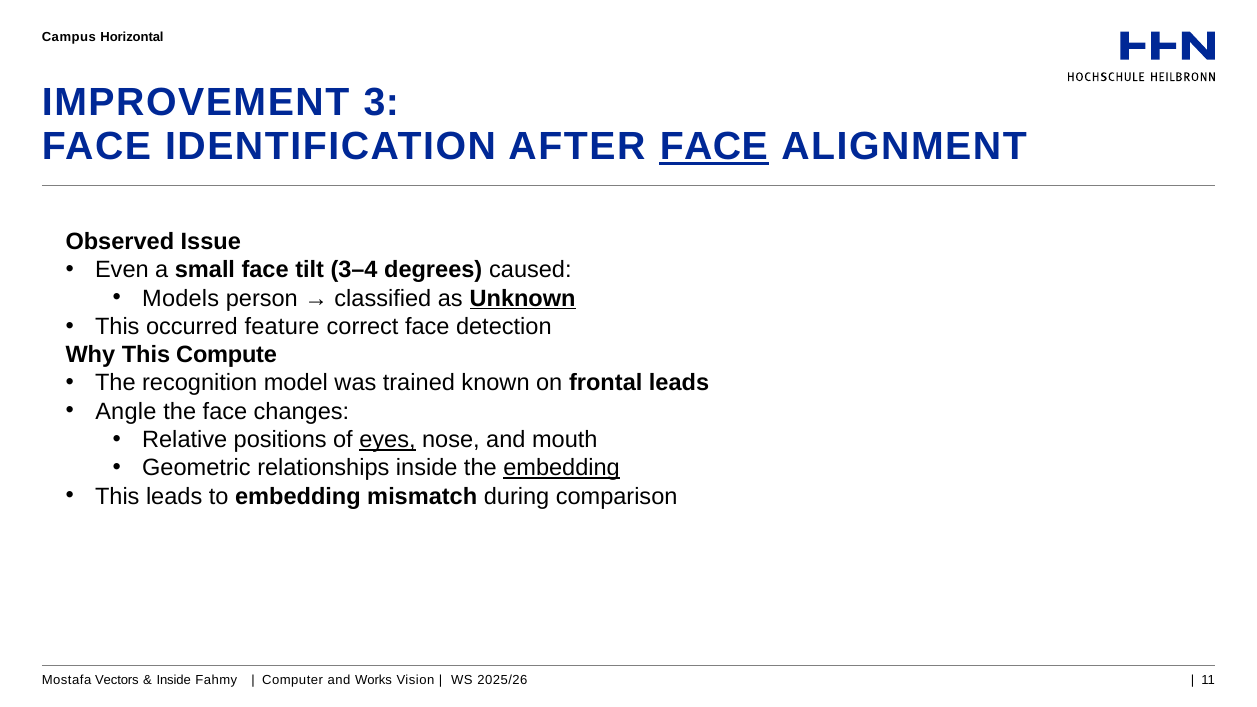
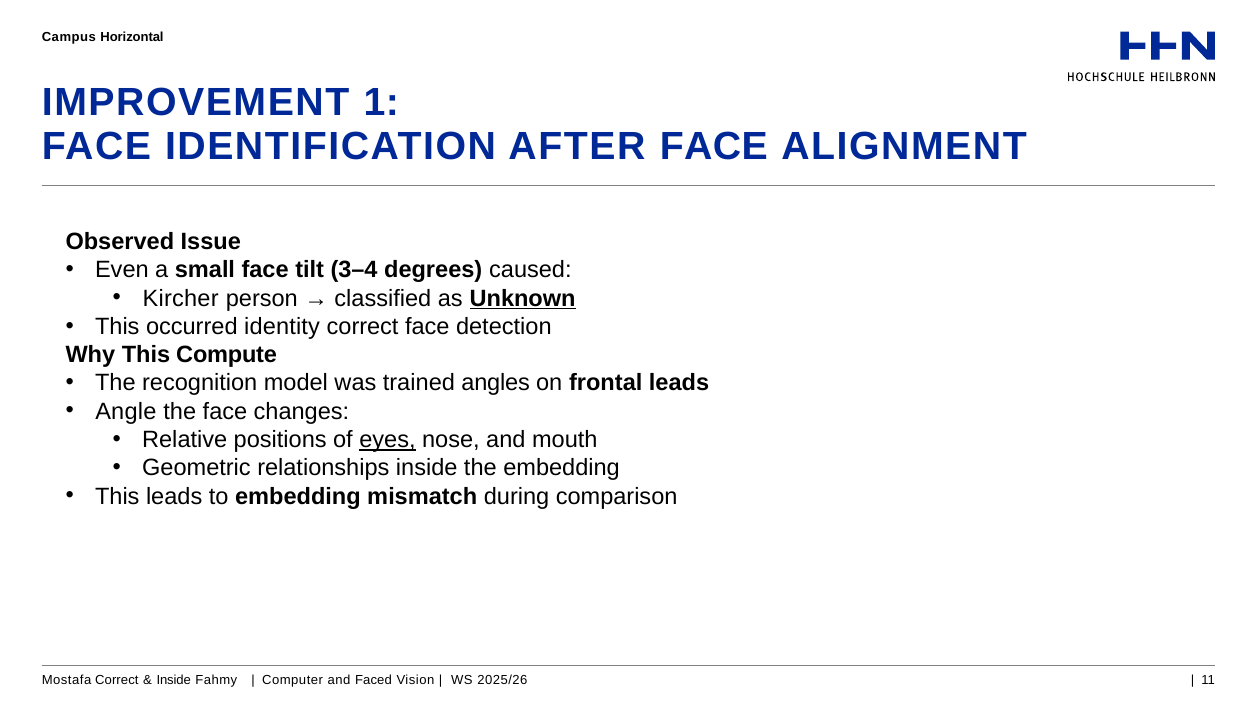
3: 3 -> 1 (381, 102)
FACE underline: present -> none (714, 147)
Models: Models -> Kircher (181, 298)
feature: feature -> identity (282, 327)
known: known -> angles (496, 383)
embedding underline: present -> none (562, 468)
Mostafa Vectors: Vectors -> Correct (117, 680)
Works: Works -> Faced (373, 680)
